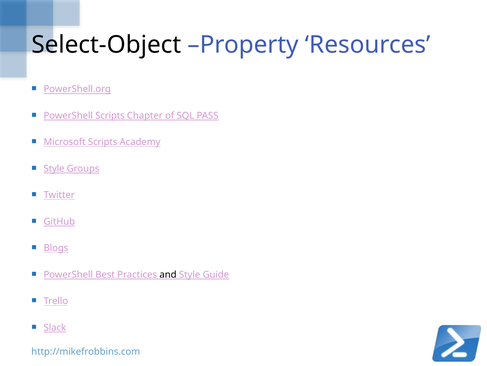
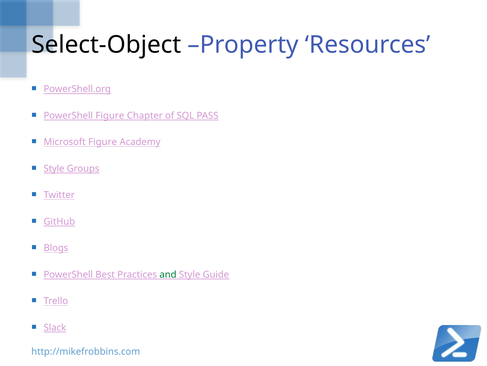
PowerShell Scripts: Scripts -> Figure (110, 115)
Microsoft Scripts: Scripts -> Figure (103, 142)
and colour: black -> green (168, 274)
